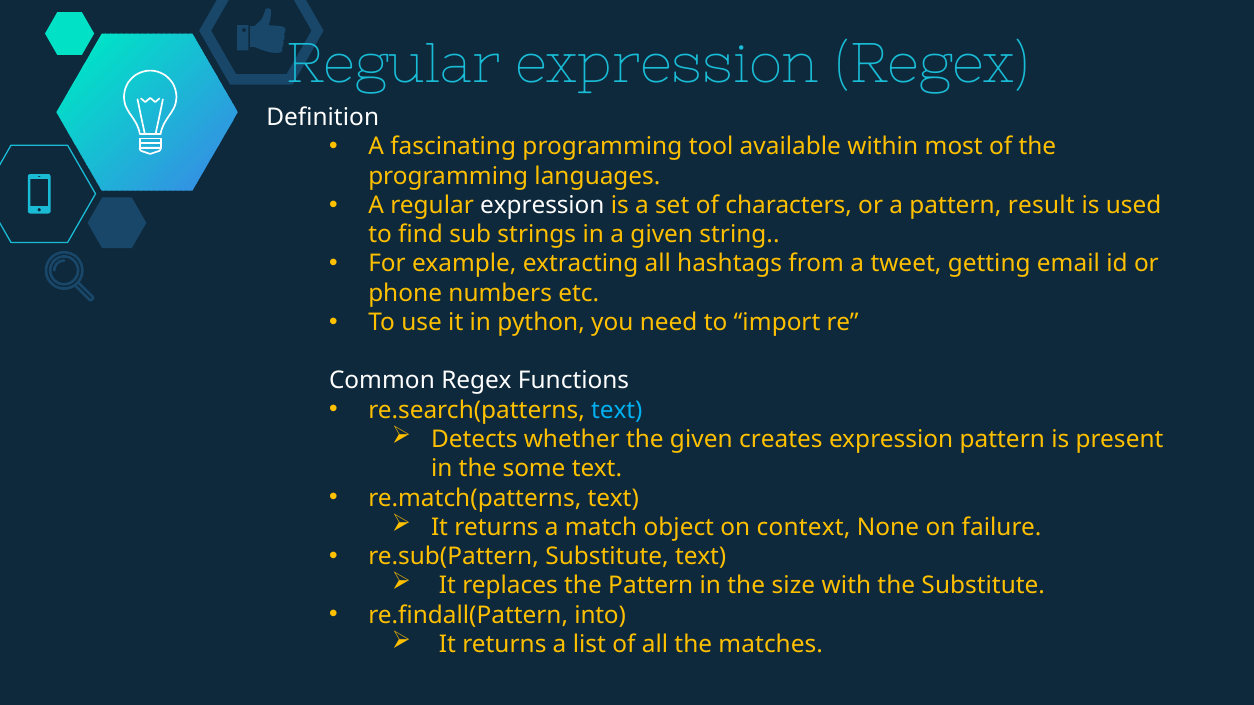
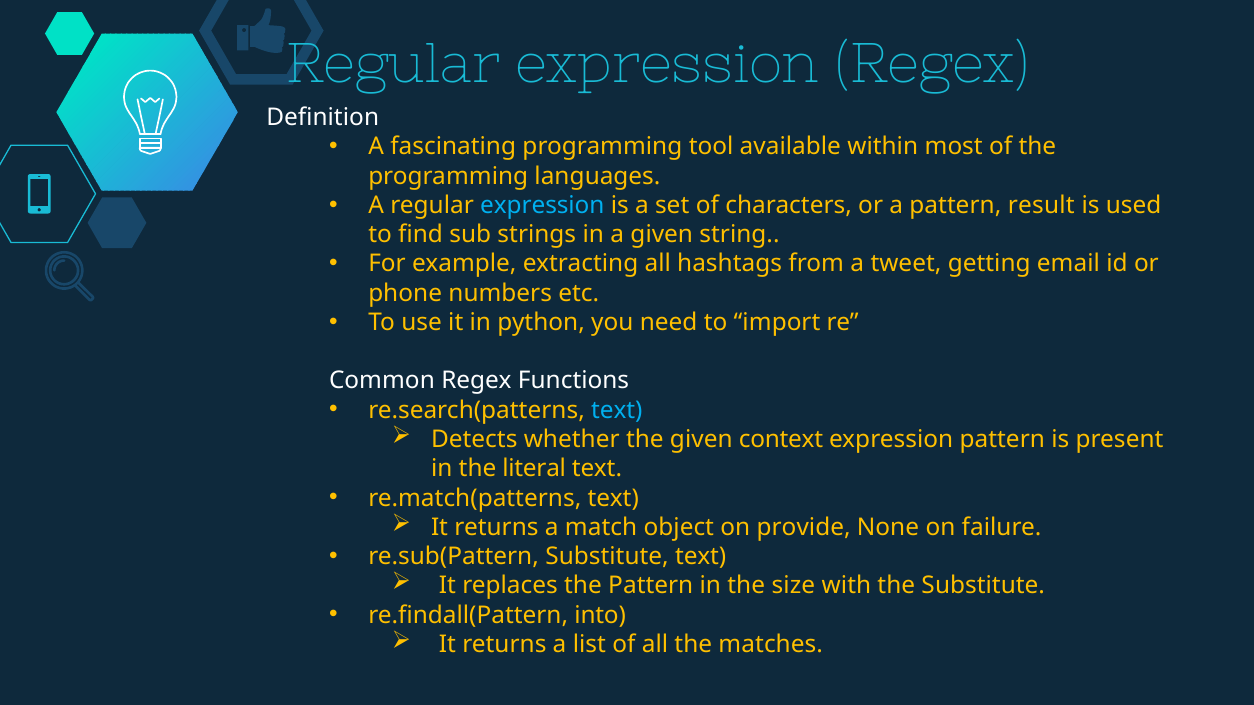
expression colour: white -> light blue (542, 205)
creates: creates -> context (781, 440)
some: some -> literal (534, 469)
context: context -> provide (804, 528)
